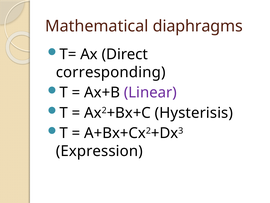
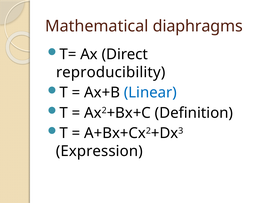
corresponding: corresponding -> reproducibility (111, 72)
Linear colour: purple -> blue (150, 92)
Hysterisis: Hysterisis -> Definition (194, 113)
